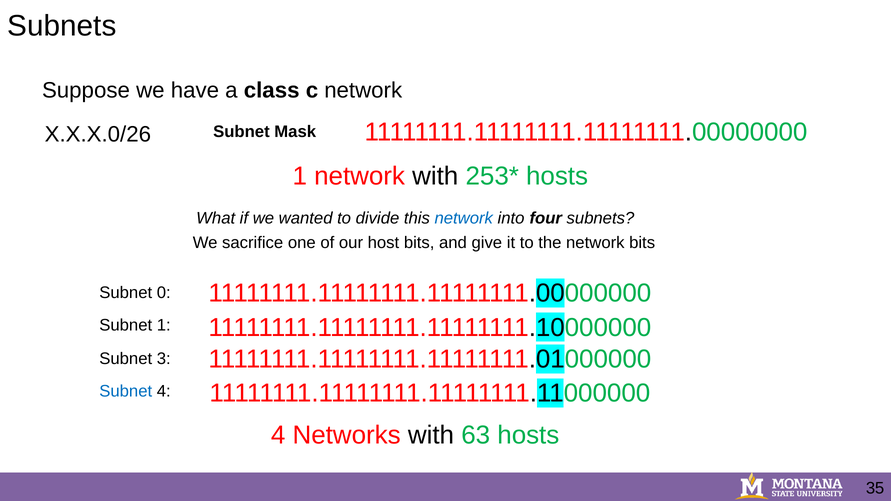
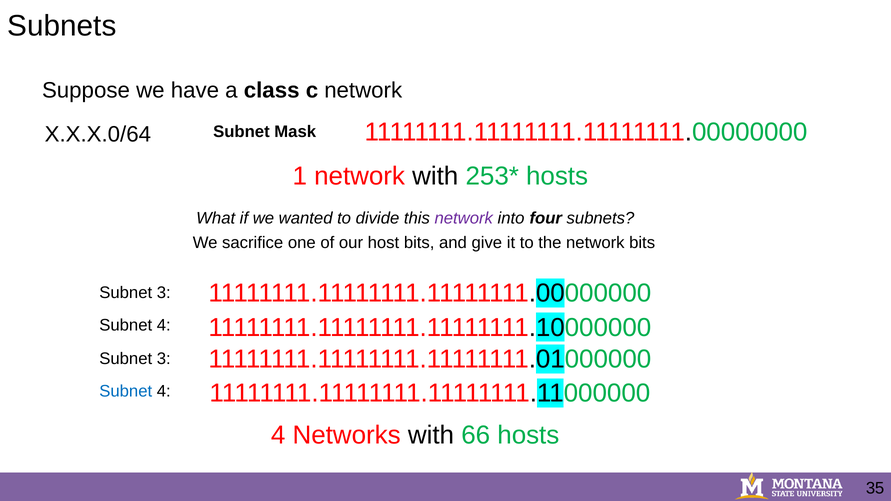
X.X.X.0/26: X.X.X.0/26 -> X.X.X.0/64 (98, 134)
network colour: blue -> purple (464, 218)
0: 0 -> 3 (164, 293)
1: 1 -> 4 (164, 325)
63: 63 -> 66 (476, 435)
